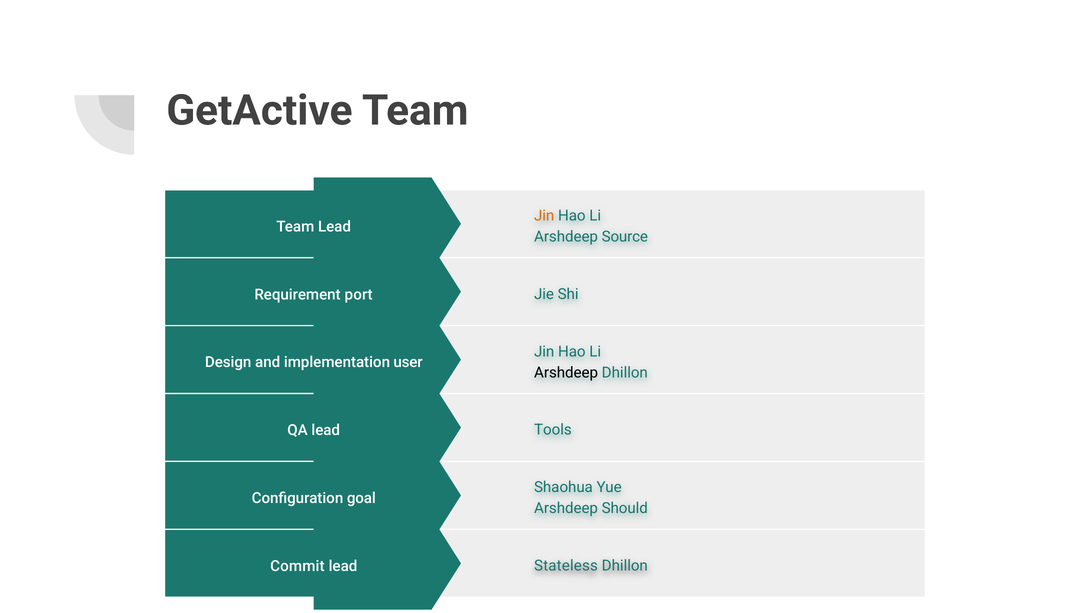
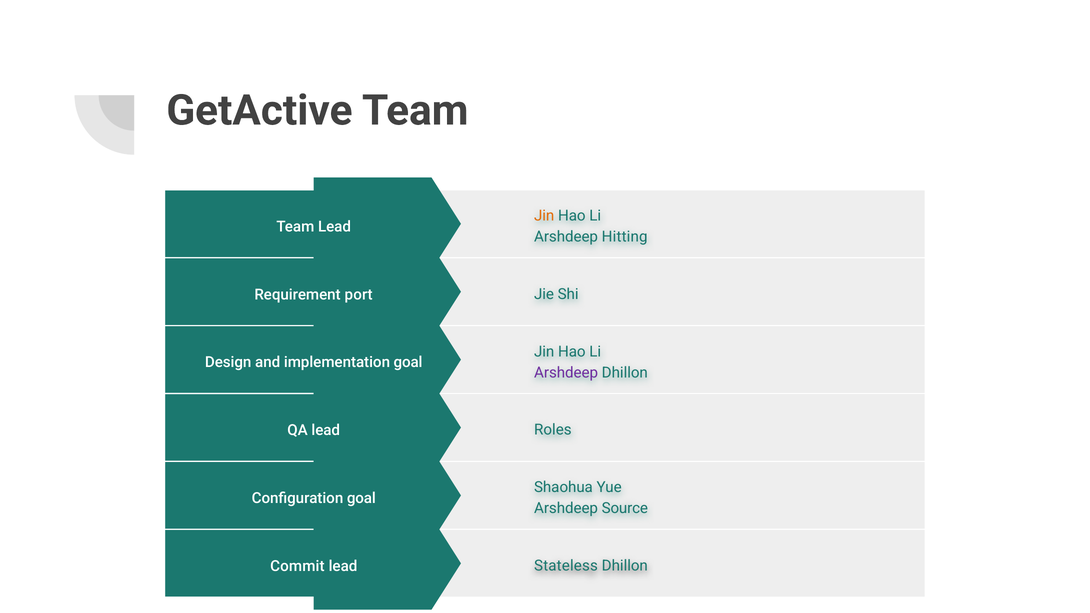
Source: Source -> Hitting (625, 237)
implementation user: user -> goal (408, 362)
Arshdeep colour: black -> purple (566, 373)
Tools: Tools -> Roles (553, 430)
Should: Should -> Source (625, 508)
